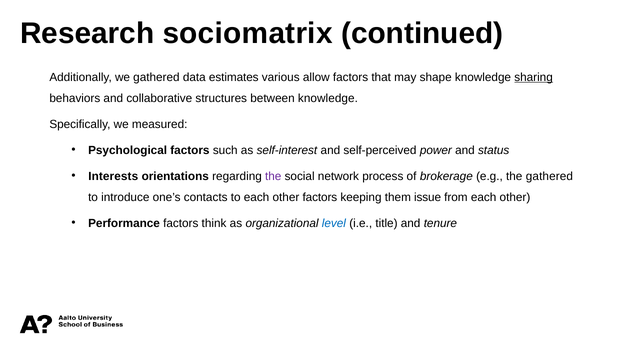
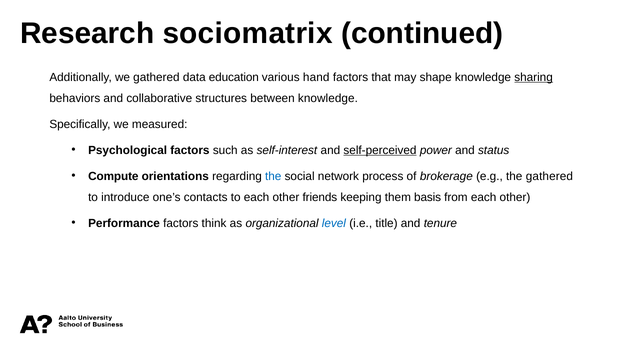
estimates: estimates -> education (234, 77)
allow: allow -> hand (316, 77)
self-perceived underline: none -> present (380, 150)
Interests: Interests -> Compute (113, 176)
the colour: purple -> blue (273, 176)
other factors: factors -> friends (320, 197)
issue: issue -> basis (428, 197)
